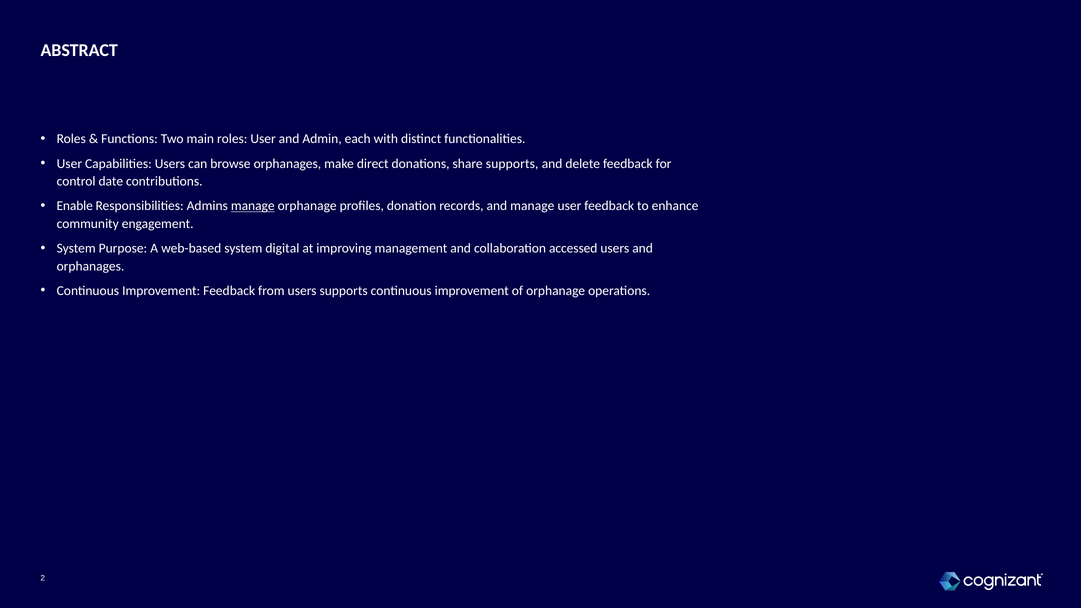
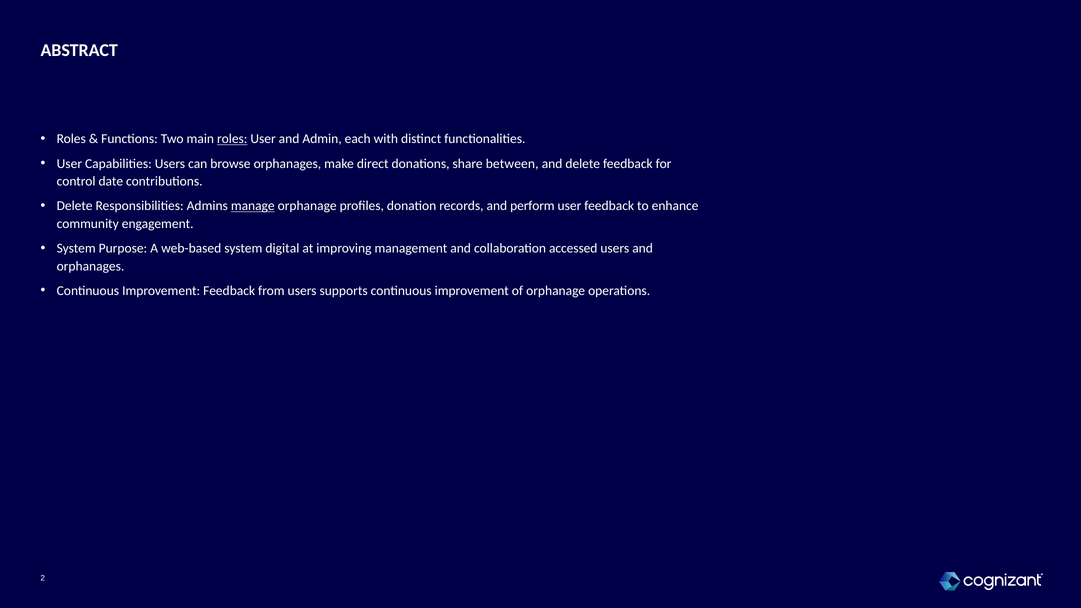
roles underline: none -> present (232, 139)
share supports: supports -> between (512, 164)
Enable: Enable -> Delete (75, 206)
and manage: manage -> perform (532, 206)
